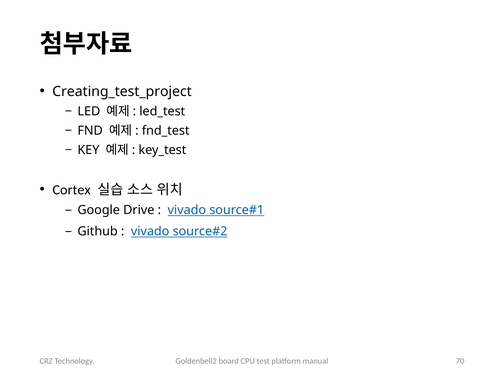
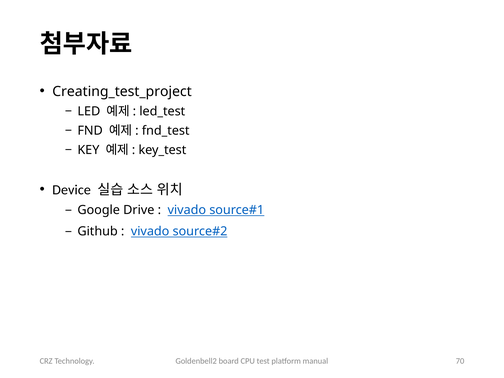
Cortex: Cortex -> Device (72, 190)
